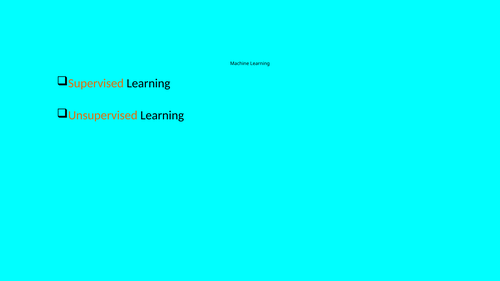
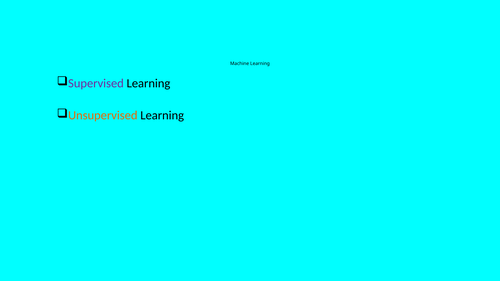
Supervised colour: orange -> purple (96, 83)
